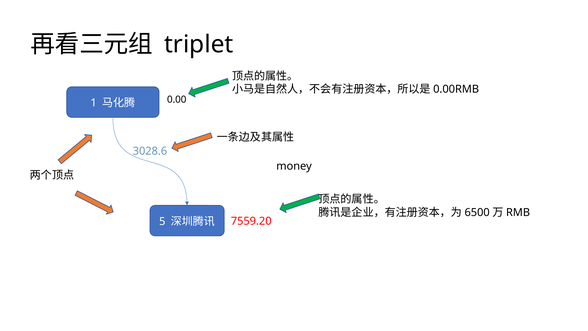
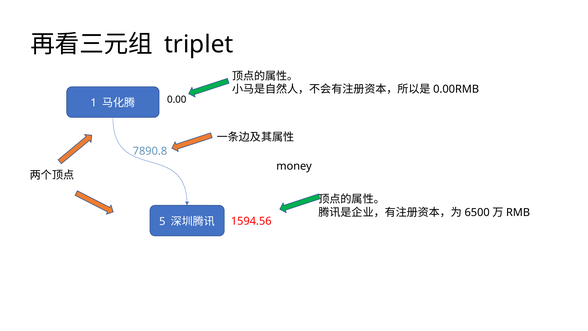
3028.6: 3028.6 -> 7890.8 (150, 151)
7559.20: 7559.20 -> 1594.56 (251, 221)
